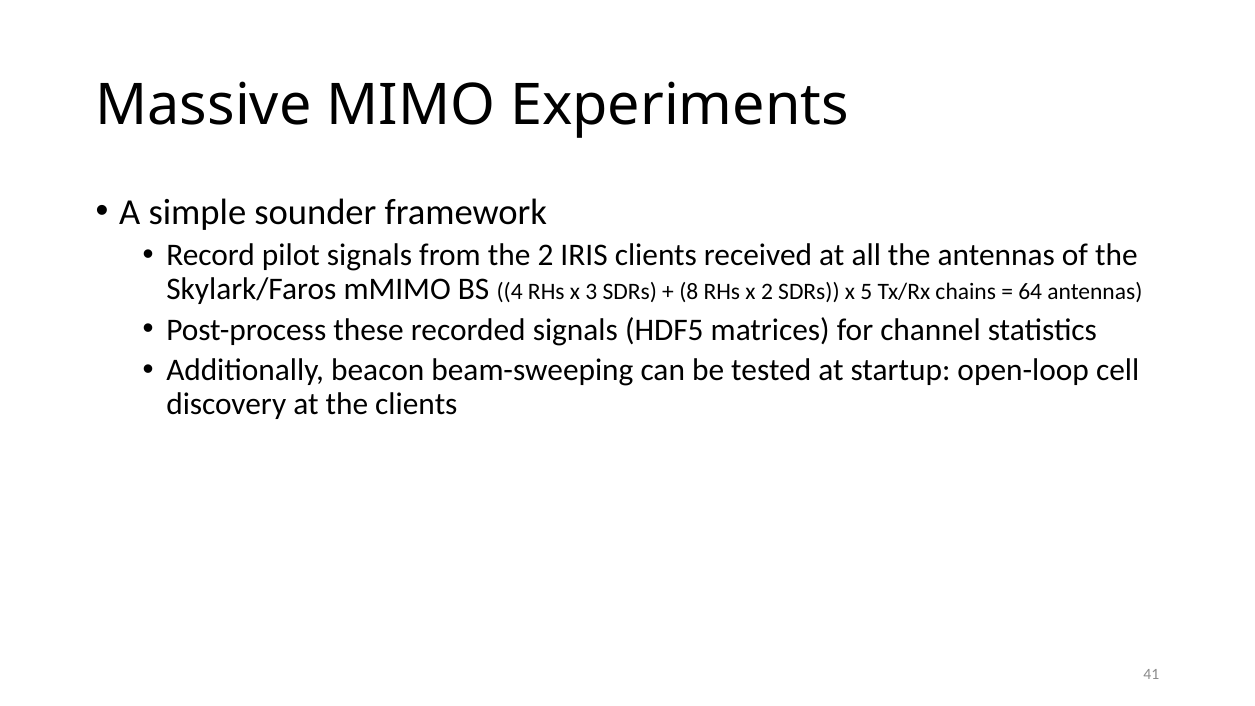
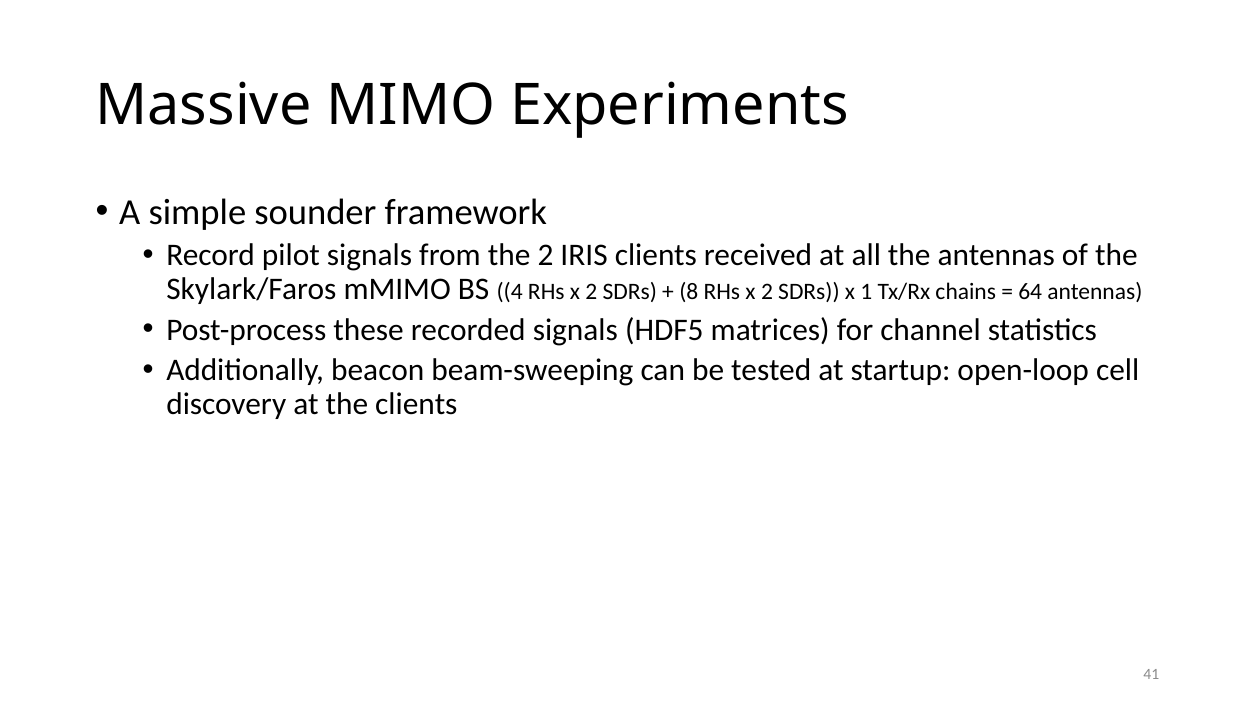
4 RHs x 3: 3 -> 2 (591, 292)
5: 5 -> 1 (866, 292)
